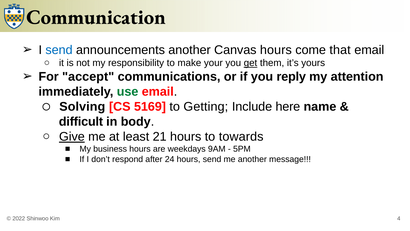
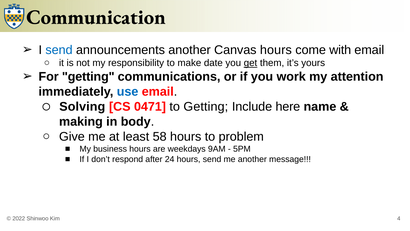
that: that -> with (340, 50)
your: your -> date (213, 63)
For accept: accept -> getting (88, 76)
reply: reply -> work (291, 76)
use colour: green -> blue (128, 91)
5169: 5169 -> 0471 (150, 107)
difficult: difficult -> making (81, 122)
Give underline: present -> none (72, 137)
21: 21 -> 58 (160, 137)
towards: towards -> problem (241, 137)
